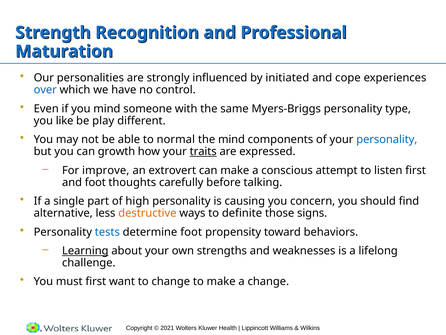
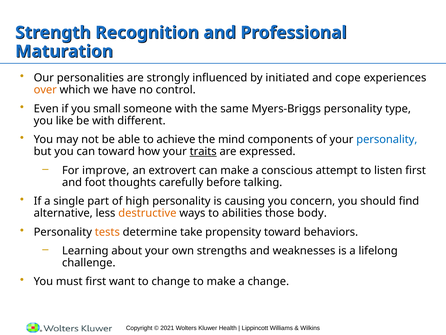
over colour: blue -> orange (45, 90)
you mind: mind -> small (107, 109)
be play: play -> with (103, 121)
normal: normal -> achieve (176, 139)
can growth: growth -> toward (116, 151)
definite: definite -> abilities (242, 213)
signs: signs -> body (312, 213)
tests colour: blue -> orange (107, 232)
determine foot: foot -> take (191, 232)
Learning underline: present -> none (85, 250)
